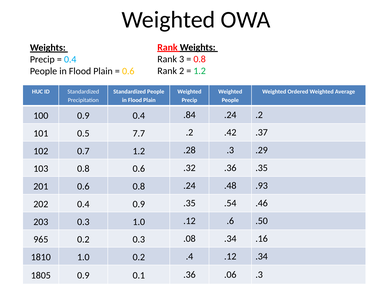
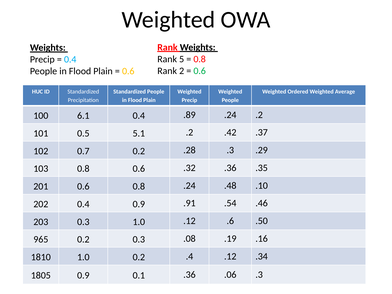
3: 3 -> 5 (182, 59)
1.2: 1.2 -> 0.6 (200, 71)
100 0.9: 0.9 -> 6.1 (83, 116)
.84: .84 -> .89 (189, 115)
7.7: 7.7 -> 5.1 (139, 133)
0.7 1.2: 1.2 -> 0.2 (139, 151)
.93: .93 -> .10 (262, 186)
0.9 .35: .35 -> .91 (189, 203)
.08 .34: .34 -> .19 (230, 239)
